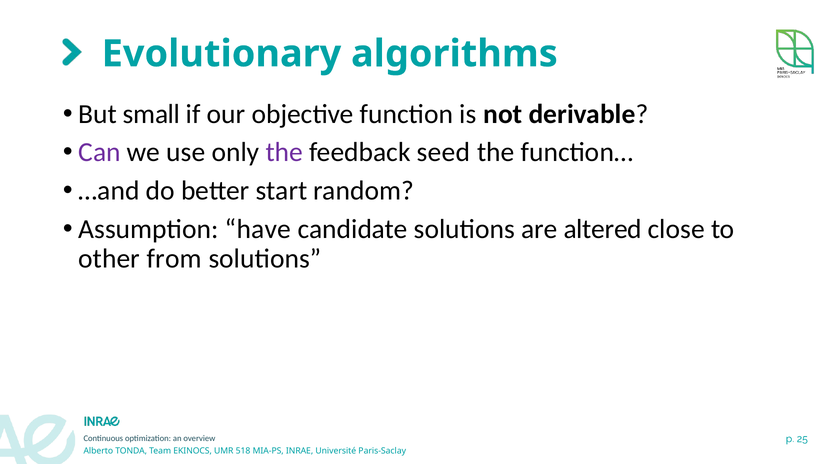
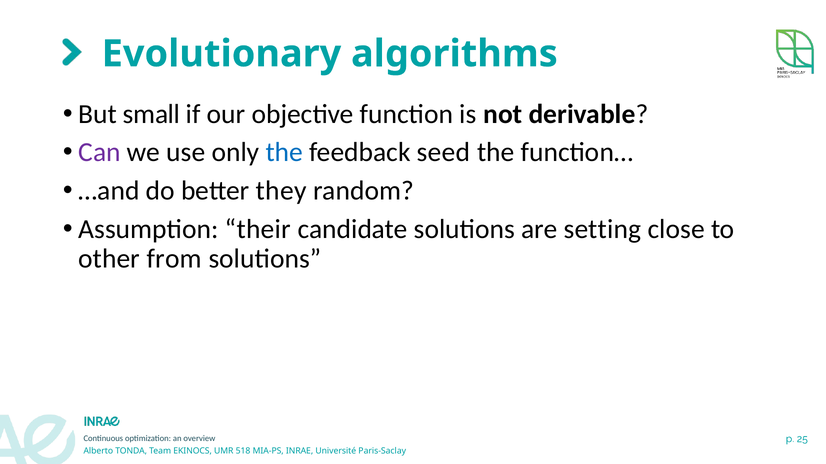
the colour: purple -> blue (284, 153)
start: start -> they (281, 191)
have: have -> their (258, 229)
altered: altered -> setting (602, 229)
